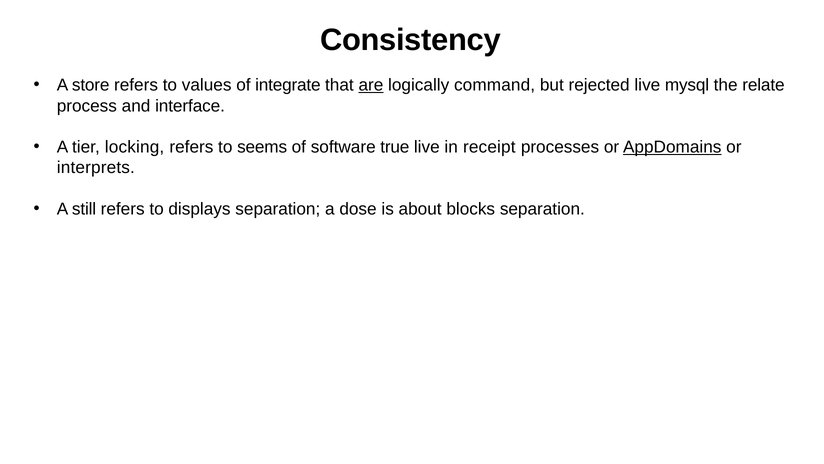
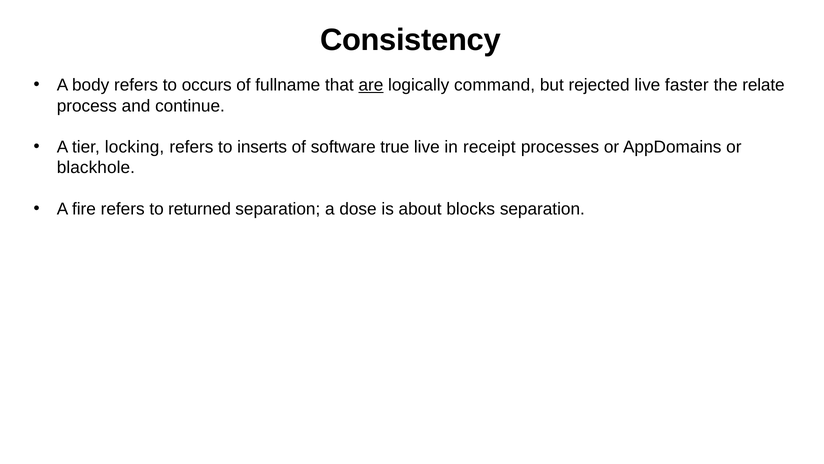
store: store -> body (91, 85)
values: values -> occurs (207, 85)
integrate: integrate -> fullname (288, 85)
mysql: mysql -> faster (687, 85)
interface: interface -> continue (190, 106)
seems: seems -> inserts (262, 147)
AppDomains underline: present -> none (672, 147)
interprets: interprets -> blackhole (96, 168)
still: still -> fire (84, 209)
displays: displays -> returned (200, 209)
